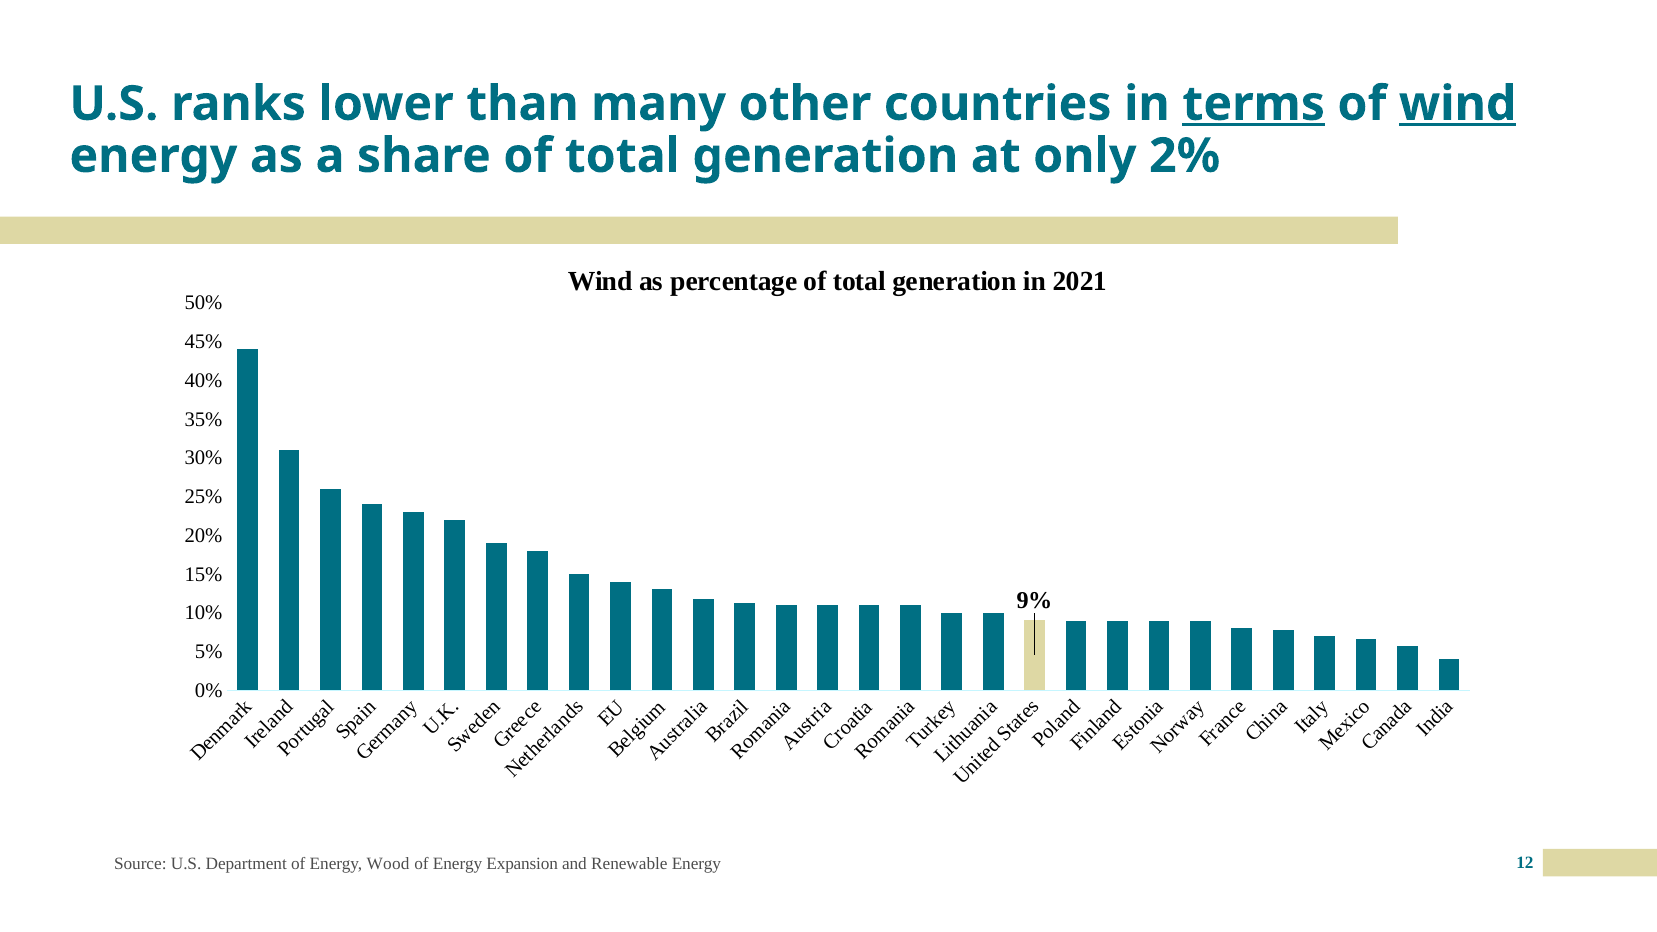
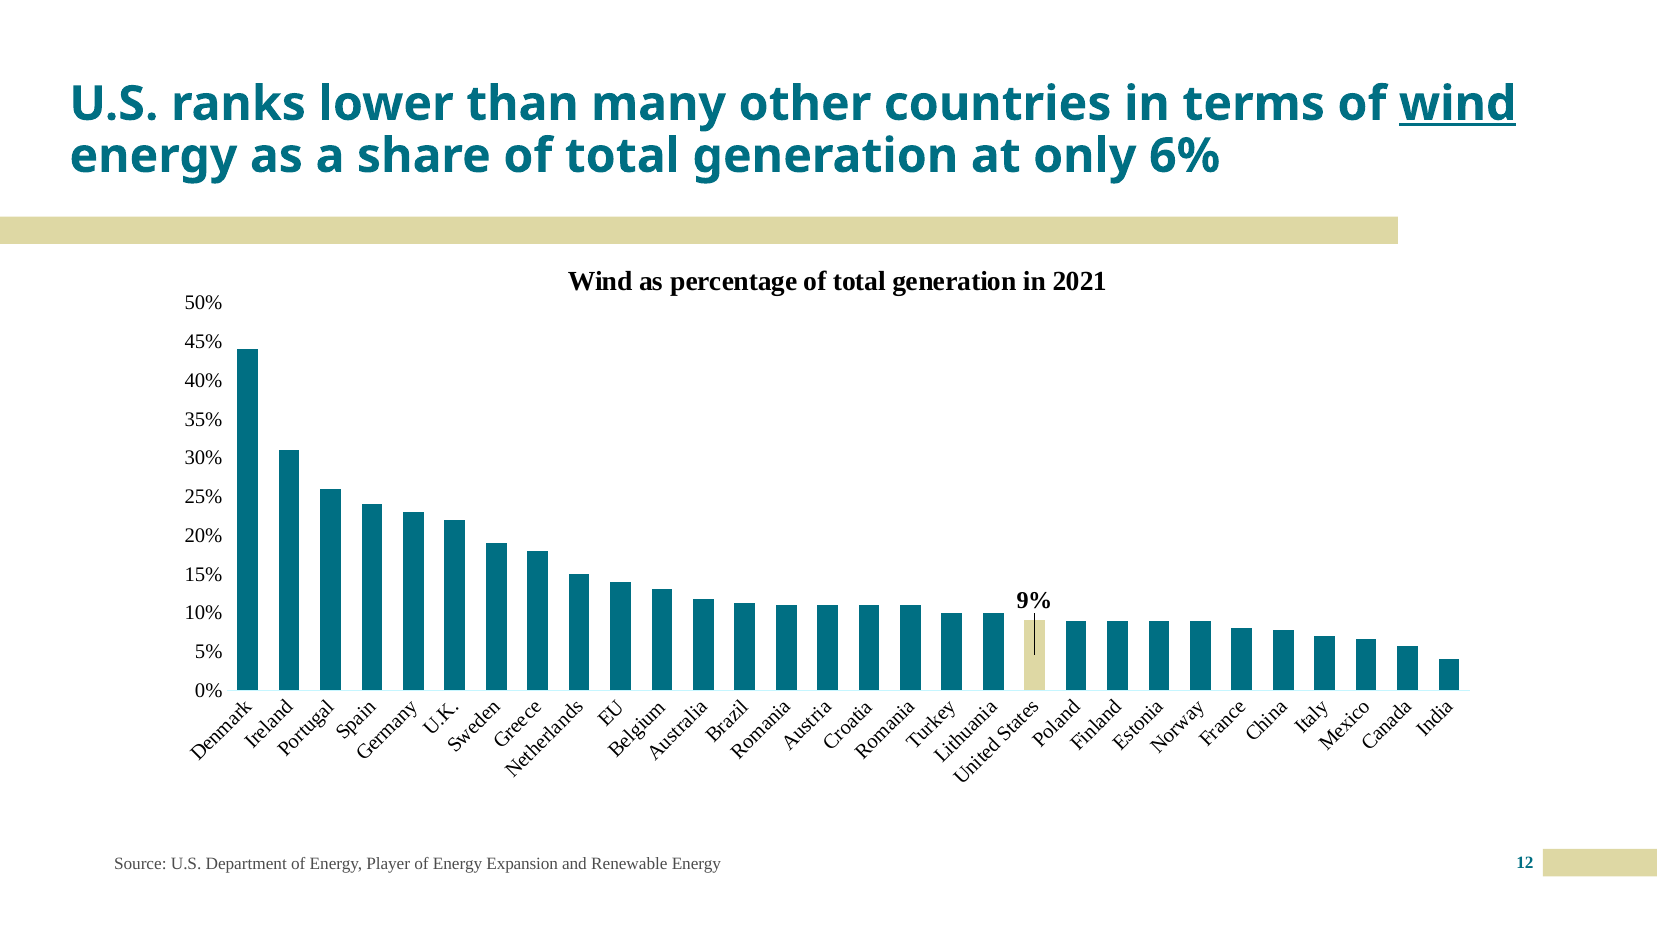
terms underline: present -> none (1254, 104)
2%: 2% -> 6% (1185, 156)
Wood: Wood -> Player (388, 864)
